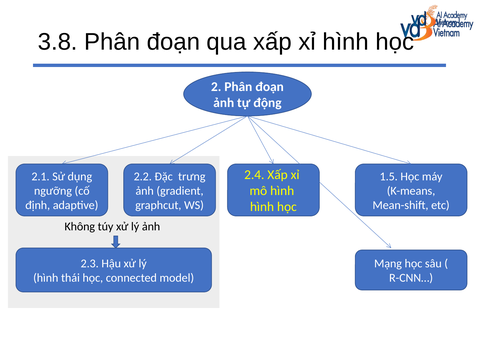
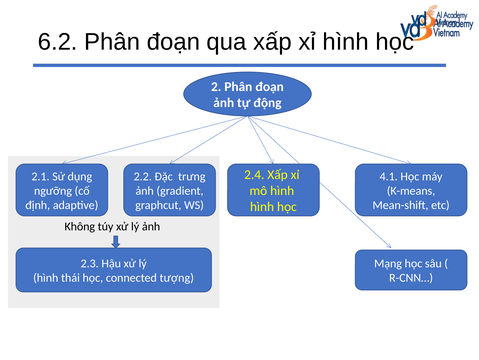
3.8: 3.8 -> 6.2 (58, 42)
1.5: 1.5 -> 4.1 (389, 176)
model: model -> tượng (177, 277)
